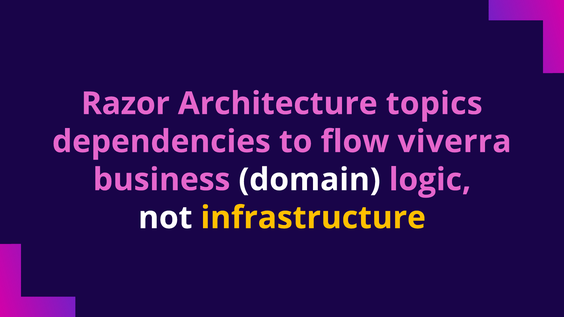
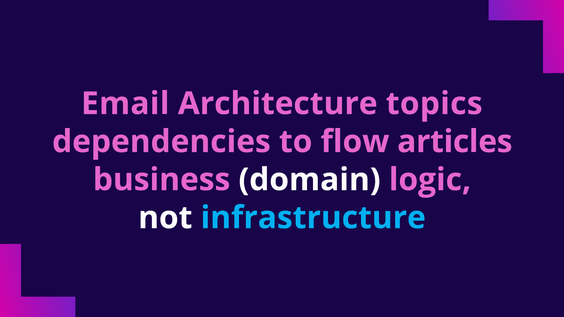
Razor: Razor -> Email (125, 104)
viverra: viverra -> articles (455, 142)
infrastructure colour: yellow -> light blue (313, 218)
